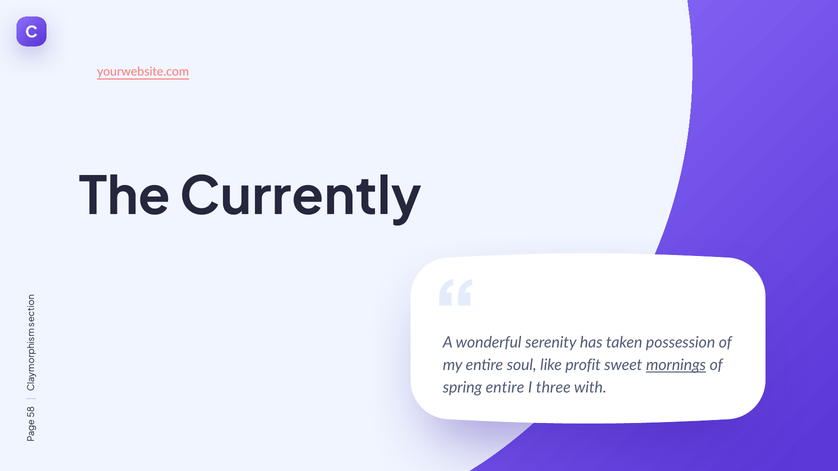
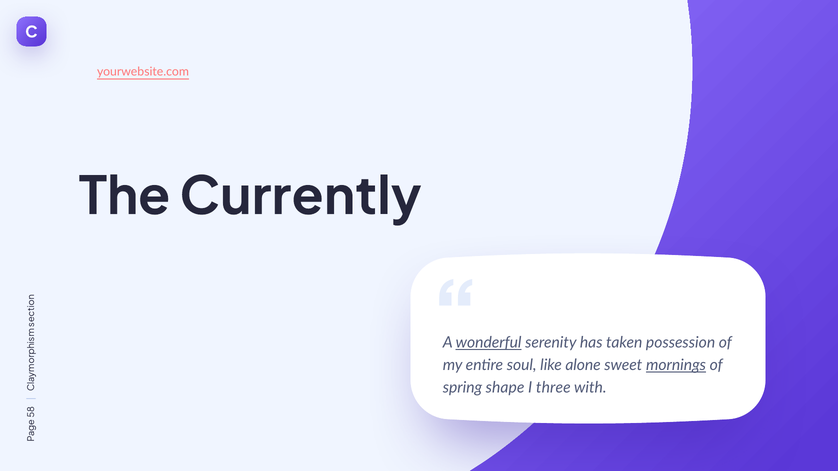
wonderful underline: none -> present (489, 343)
profit: profit -> alone (583, 366)
spring entire: entire -> shape (505, 388)
